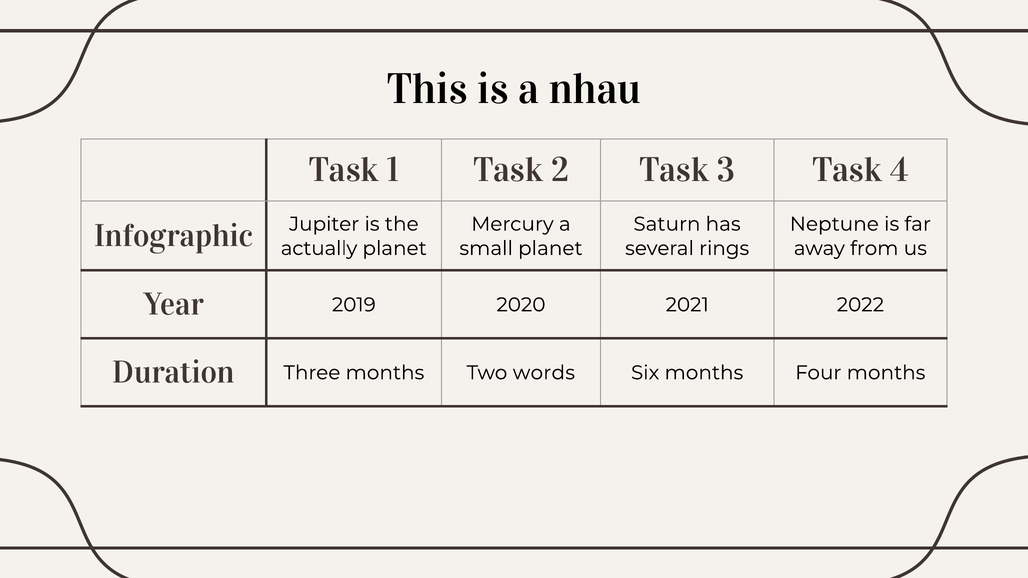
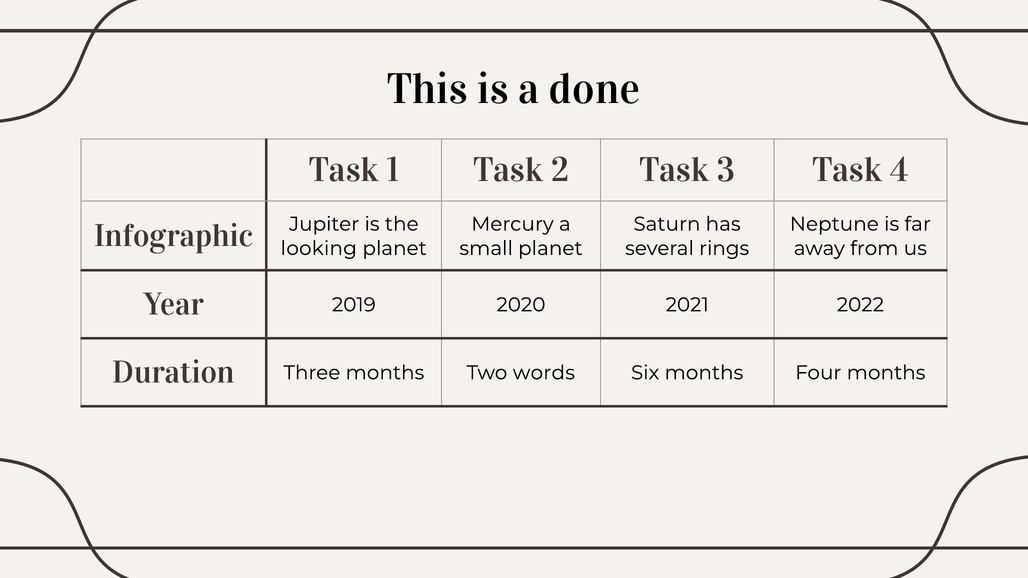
nhau: nhau -> done (595, 89)
actually: actually -> looking (319, 249)
